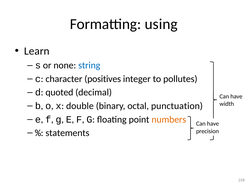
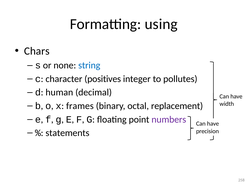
Learn: Learn -> Chars (37, 51)
quoted: quoted -> human (59, 92)
double: double -> frames (80, 106)
punctuation: punctuation -> replacement (177, 106)
numbers colour: orange -> purple (169, 119)
